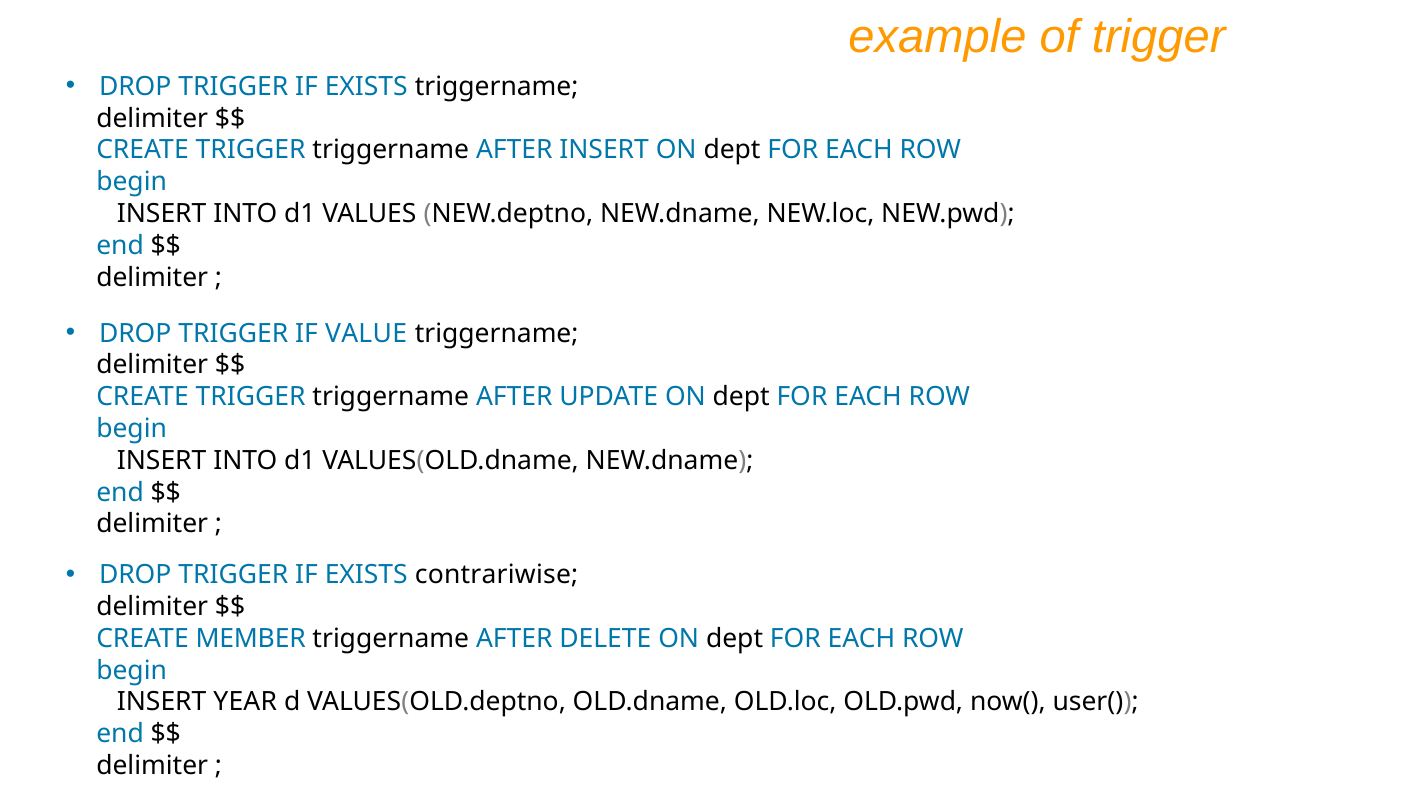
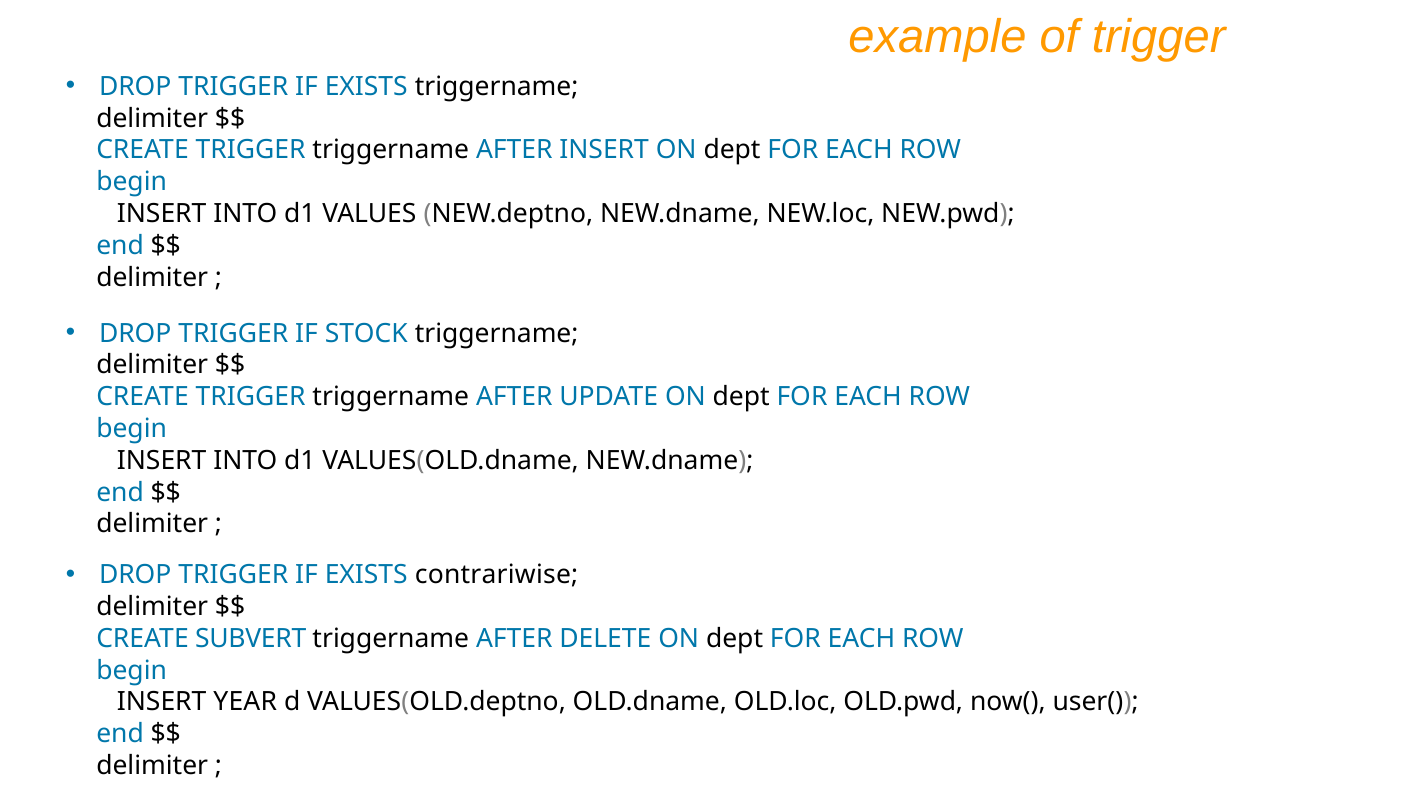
VALUE: VALUE -> STOCK (366, 333)
MEMBER: MEMBER -> SUBVERT (251, 638)
